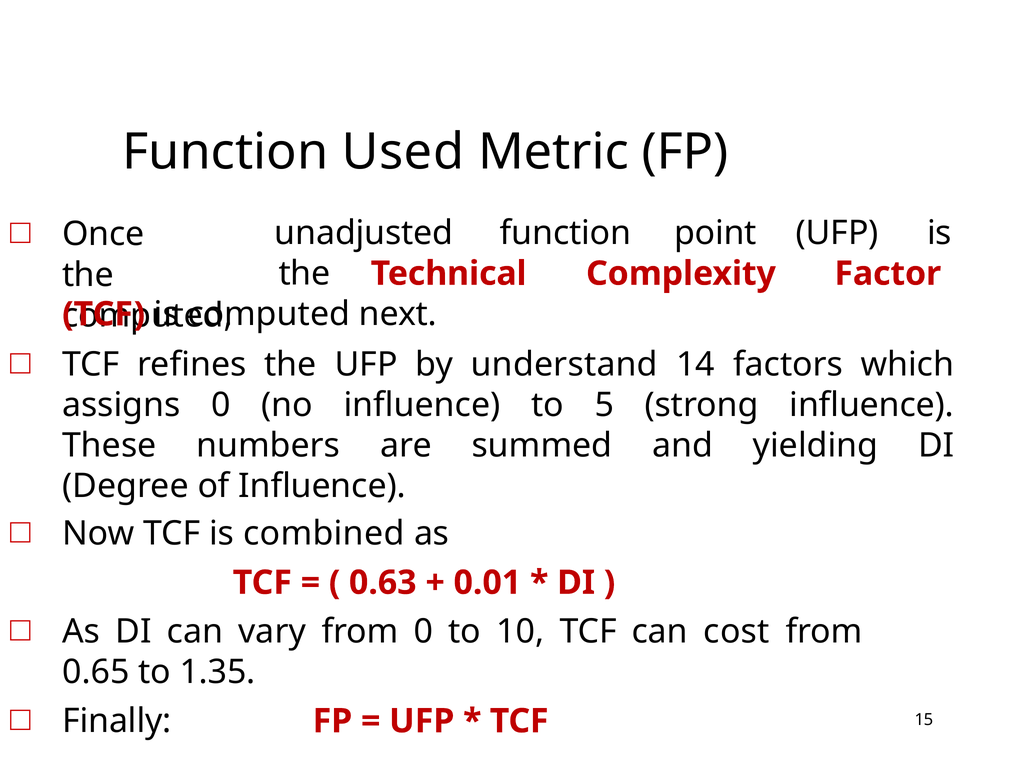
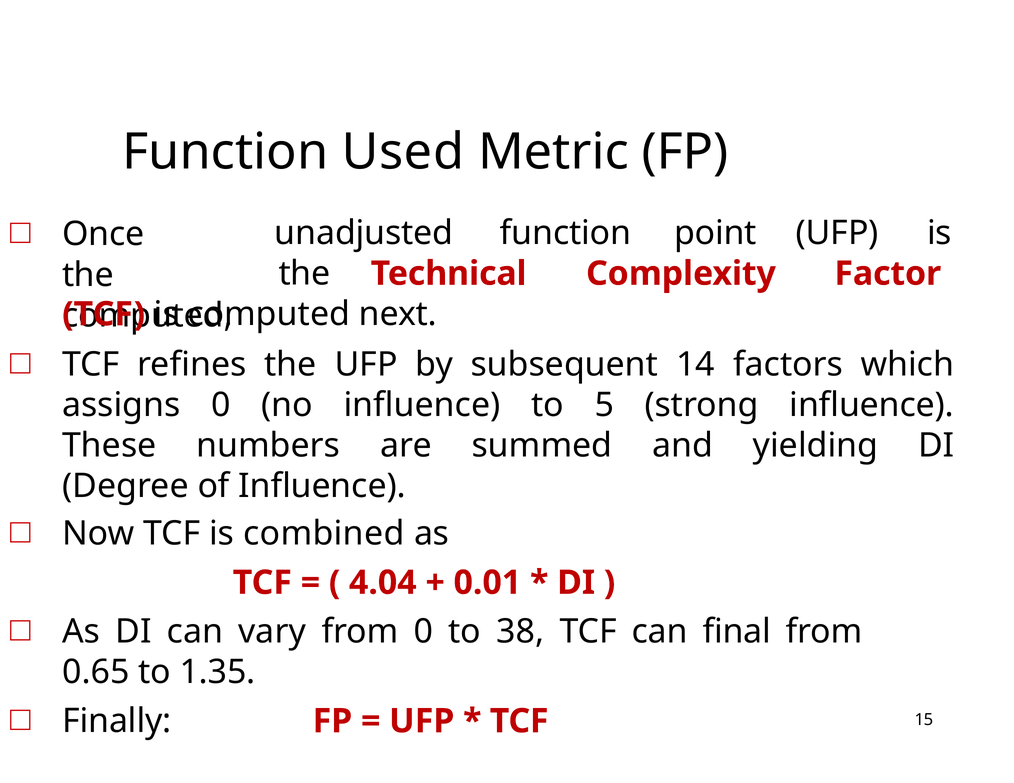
understand: understand -> subsequent (564, 365)
0.63: 0.63 -> 4.04 (383, 583)
10: 10 -> 38 (520, 632)
cost: cost -> final (737, 632)
